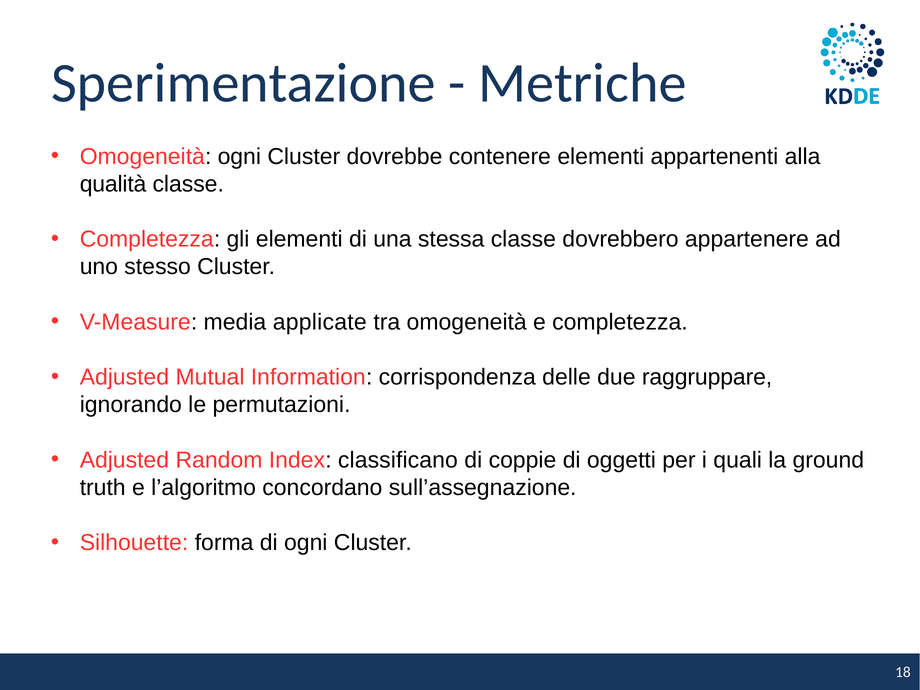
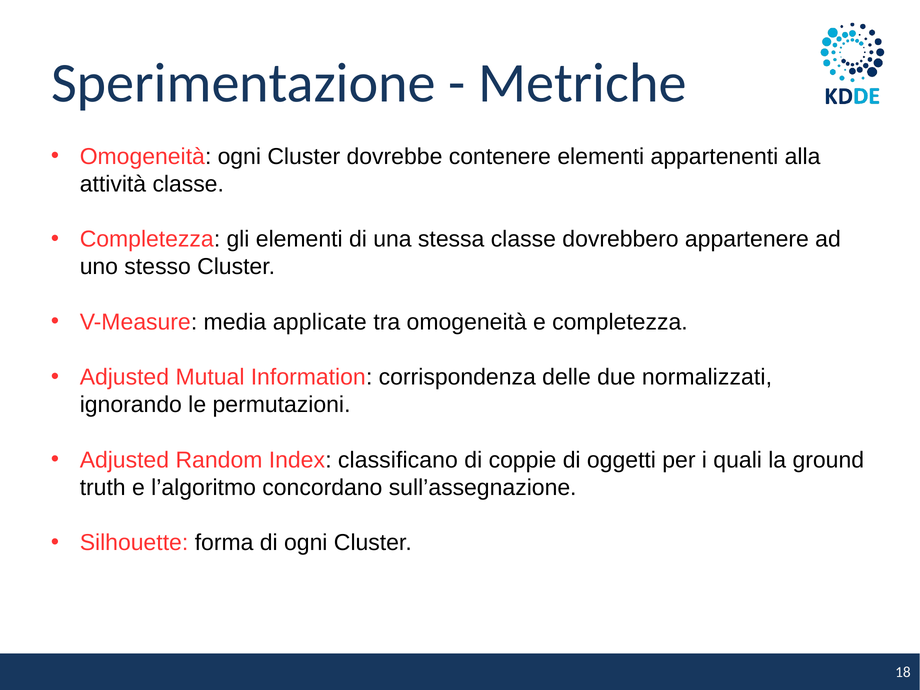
qualità: qualità -> attività (113, 184)
raggruppare: raggruppare -> normalizzati (707, 377)
